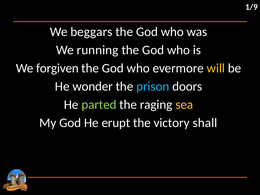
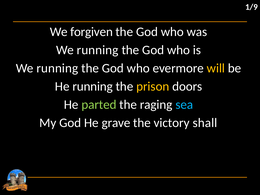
beggars: beggars -> forgiven (92, 32)
forgiven: forgiven -> running (57, 68)
He wonder: wonder -> running (93, 86)
prison colour: light blue -> yellow (153, 86)
sea colour: yellow -> light blue (184, 105)
erupt: erupt -> grave (116, 123)
